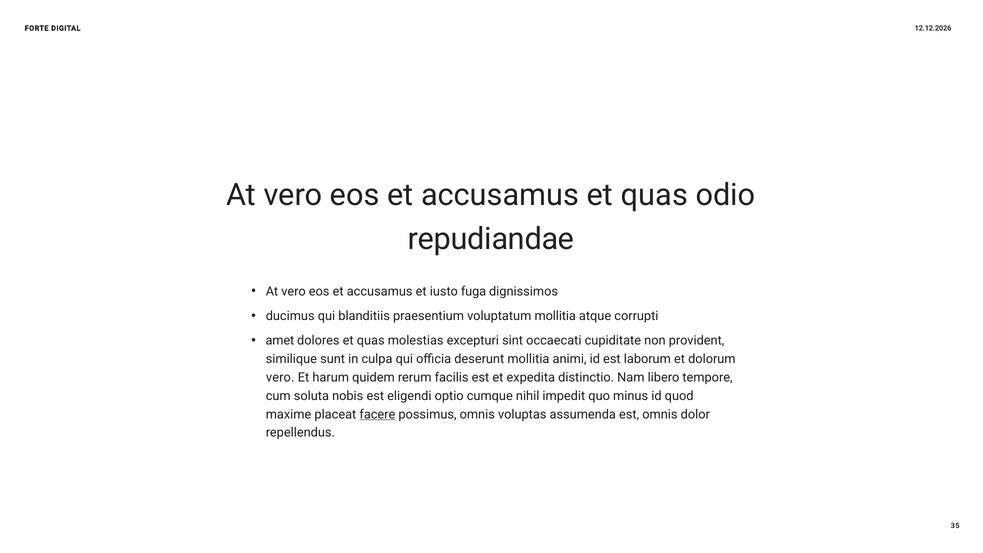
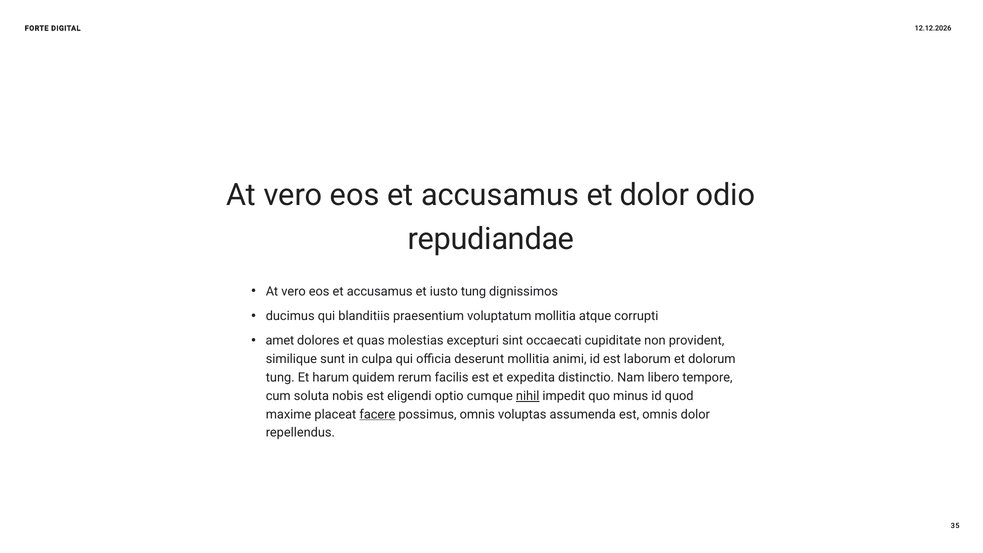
accusamus et quas: quas -> dolor (654, 195)
iusto fuga: fuga -> tung (474, 291)
vero: vero -> tung (280, 377)
nihil underline: none -> present (528, 396)
